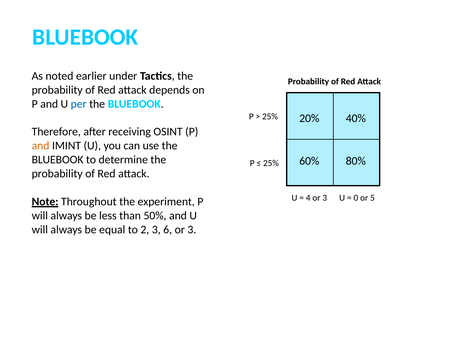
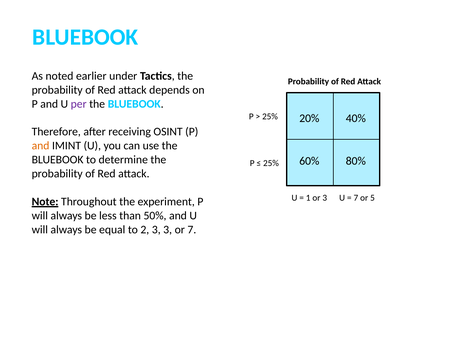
per colour: blue -> purple (79, 104)
4: 4 -> 1 (308, 198)
0: 0 -> 7 (356, 198)
3 6: 6 -> 3 (168, 229)
3: 3 -> 7 (192, 229)
